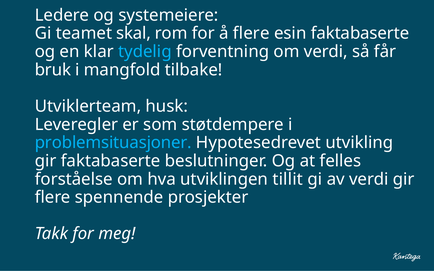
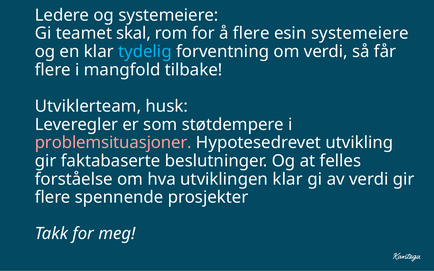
esin faktabaserte: faktabaserte -> systemeiere (360, 33)
bruk: bruk -> flere (53, 70)
problemsituasjoner colour: light blue -> pink (113, 143)
utviklingen tillit: tillit -> klar (288, 179)
